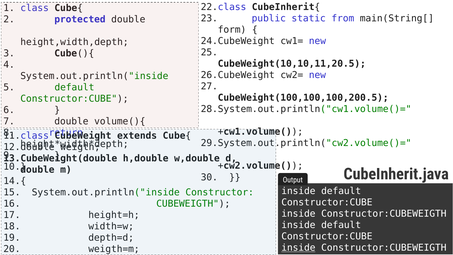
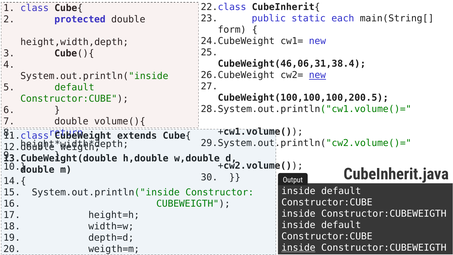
from: from -> each (343, 18)
CubeWeight(10,10,11,20.5: CubeWeight(10,10,11,20.5 -> CubeWeight(46,06,31,38.4 (292, 64)
new underline: none -> present (317, 75)
